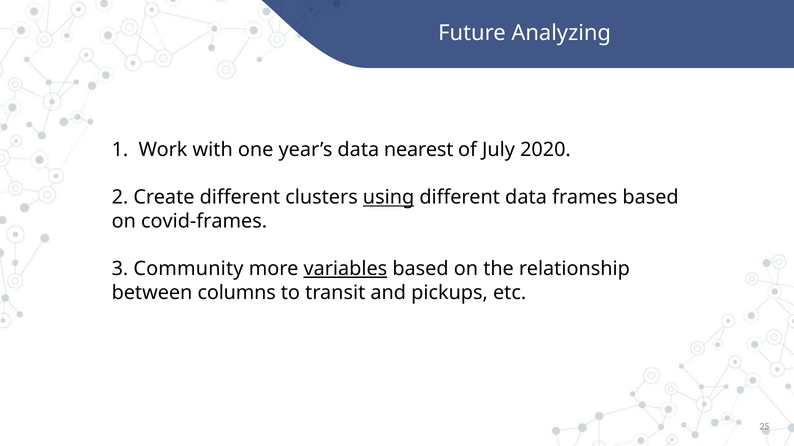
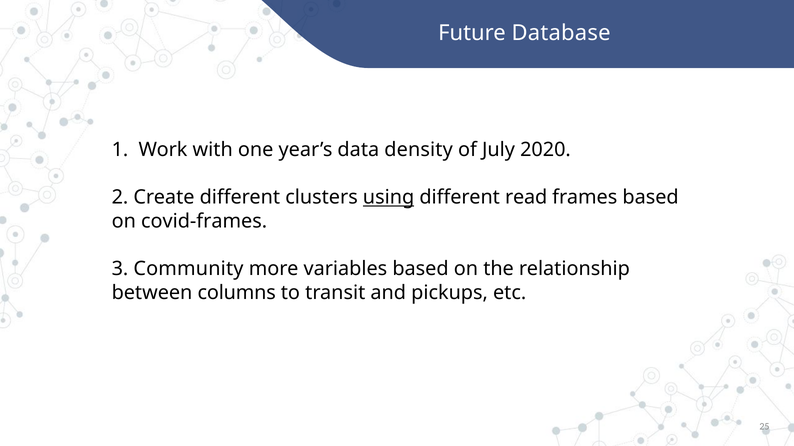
Analyzing: Analyzing -> Database (561, 33)
nearest: nearest -> density (419, 150)
different data: data -> read (526, 198)
variables underline: present -> none (345, 269)
